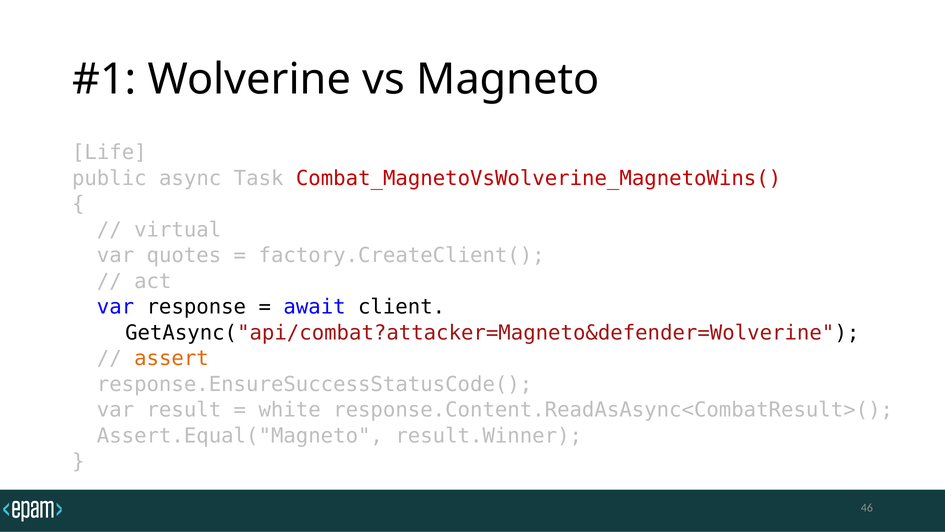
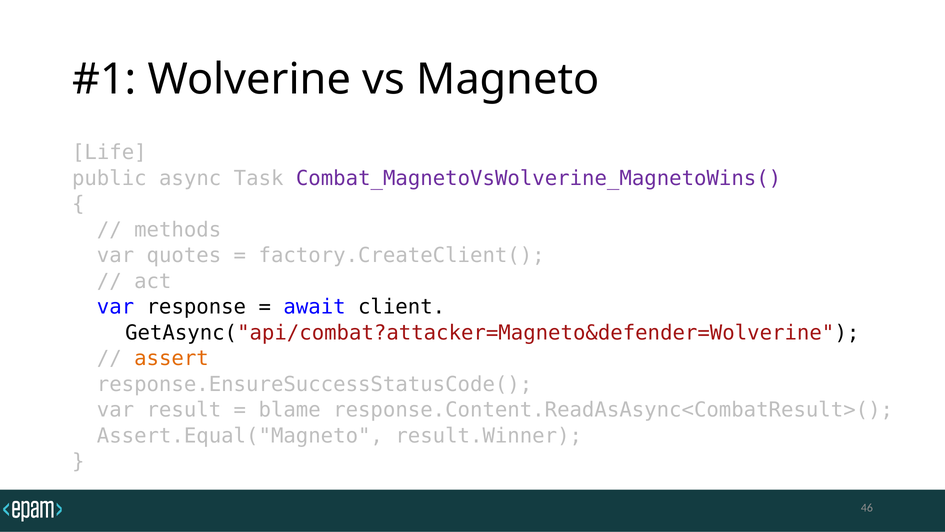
Combat_MagnetoVsWolverine_MagnetoWins( colour: red -> purple (539, 178)
virtual: virtual -> methods (178, 230)
white: white -> blame (290, 410)
